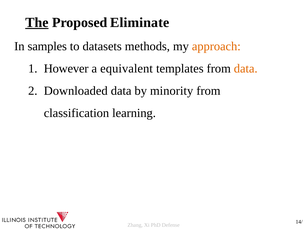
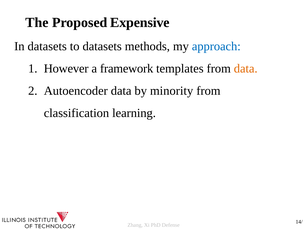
The underline: present -> none (37, 23)
Eliminate: Eliminate -> Expensive (140, 23)
In samples: samples -> datasets (47, 46)
approach colour: orange -> blue (216, 46)
equivalent: equivalent -> framework (127, 69)
Downloaded: Downloaded -> Autoencoder (76, 91)
